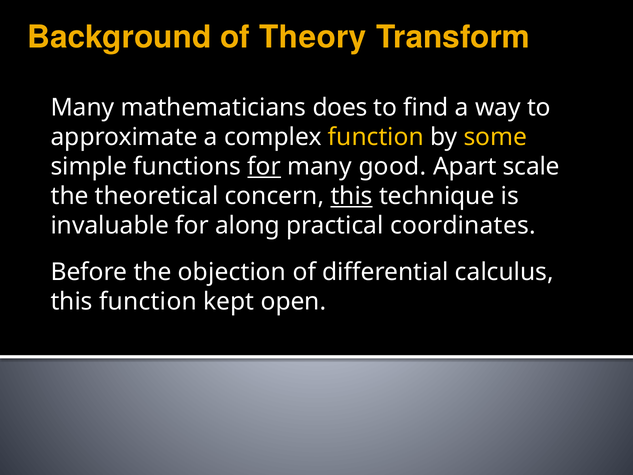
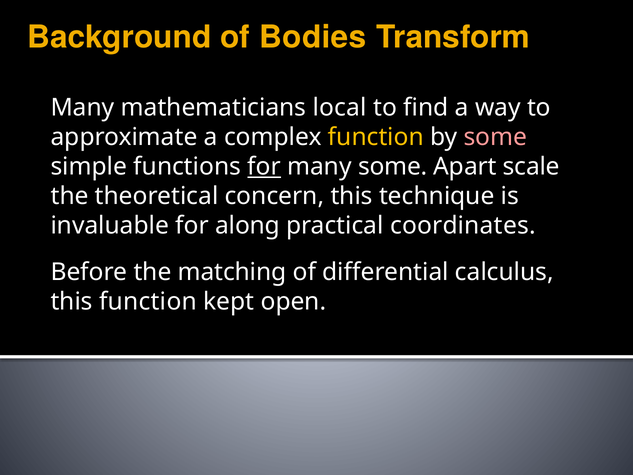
Theory: Theory -> Bodies (313, 37)
does: does -> local (340, 107)
some colour: yellow -> pink (495, 137)
many good: good -> some (393, 167)
this underline: present -> none (352, 196)
objection: objection -> matching (232, 272)
